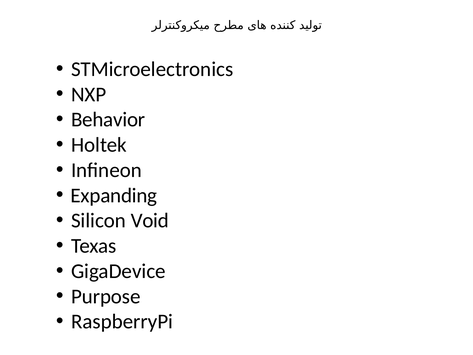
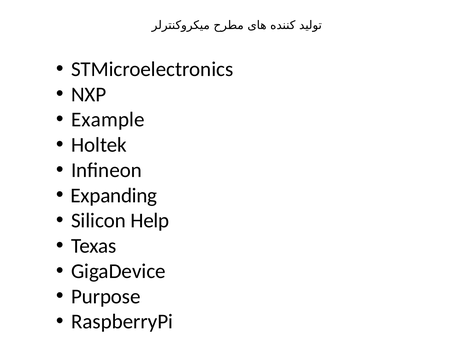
Behavior: Behavior -> Example (108, 120)
Void: Void -> Help (150, 221)
